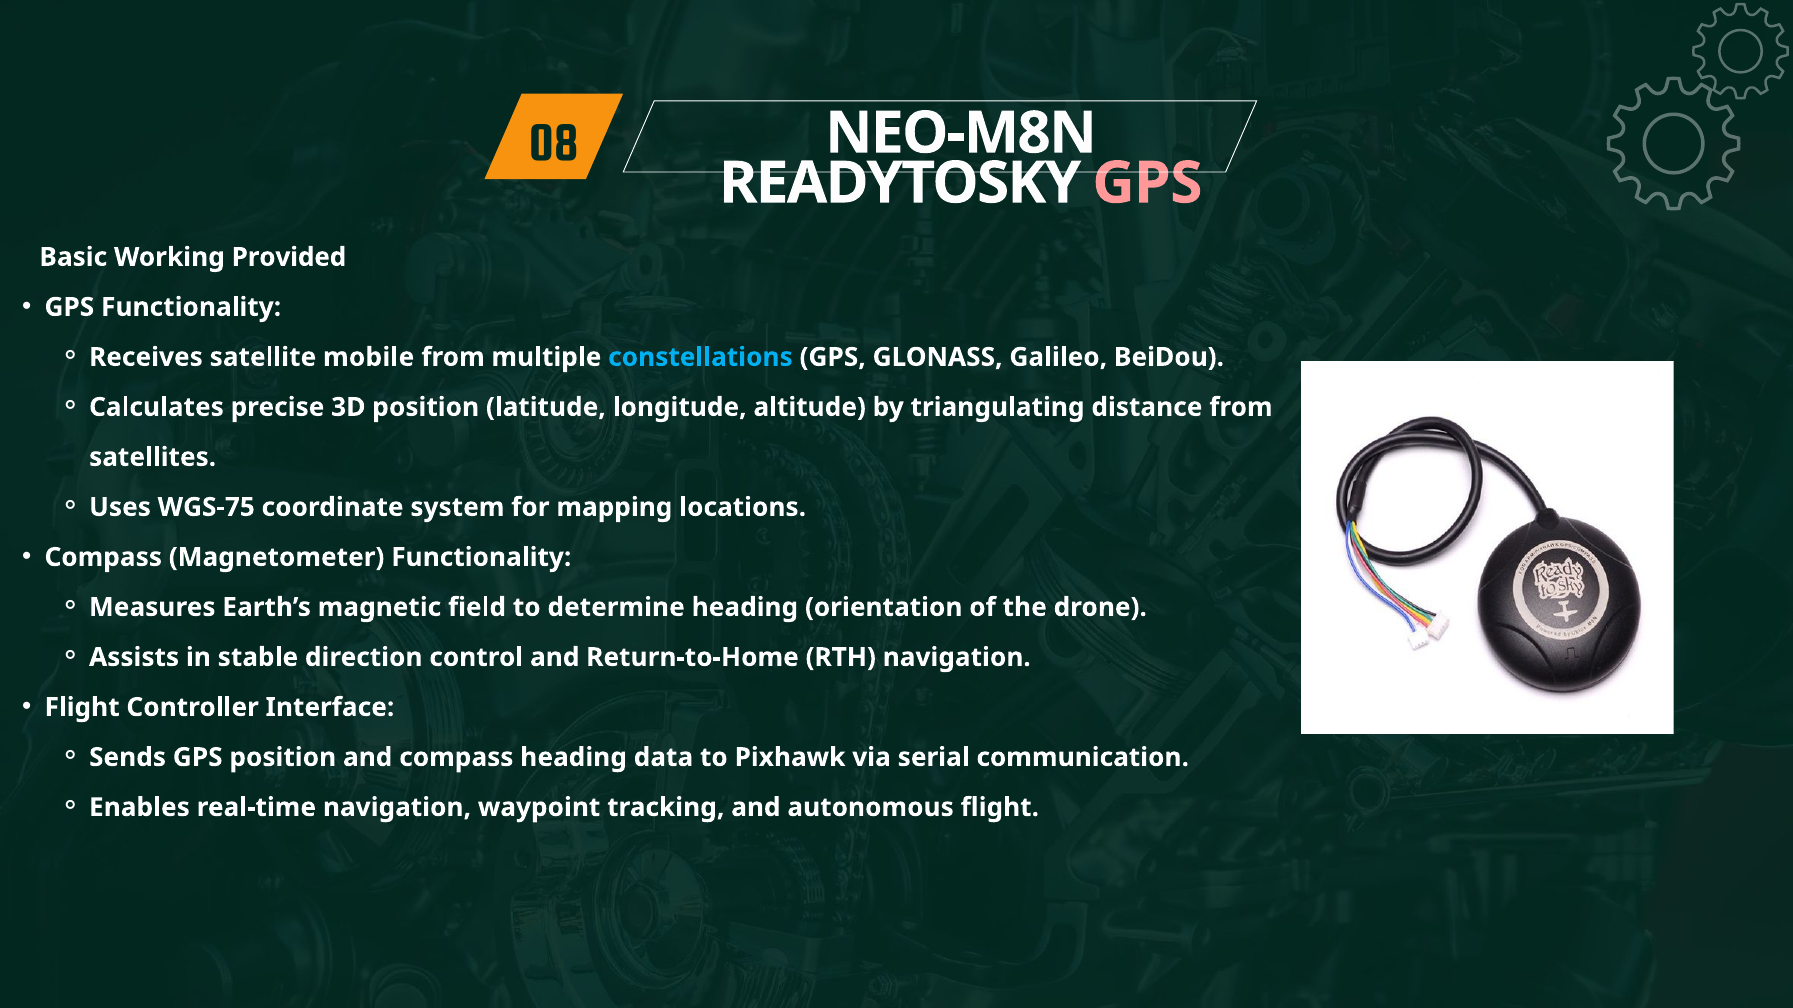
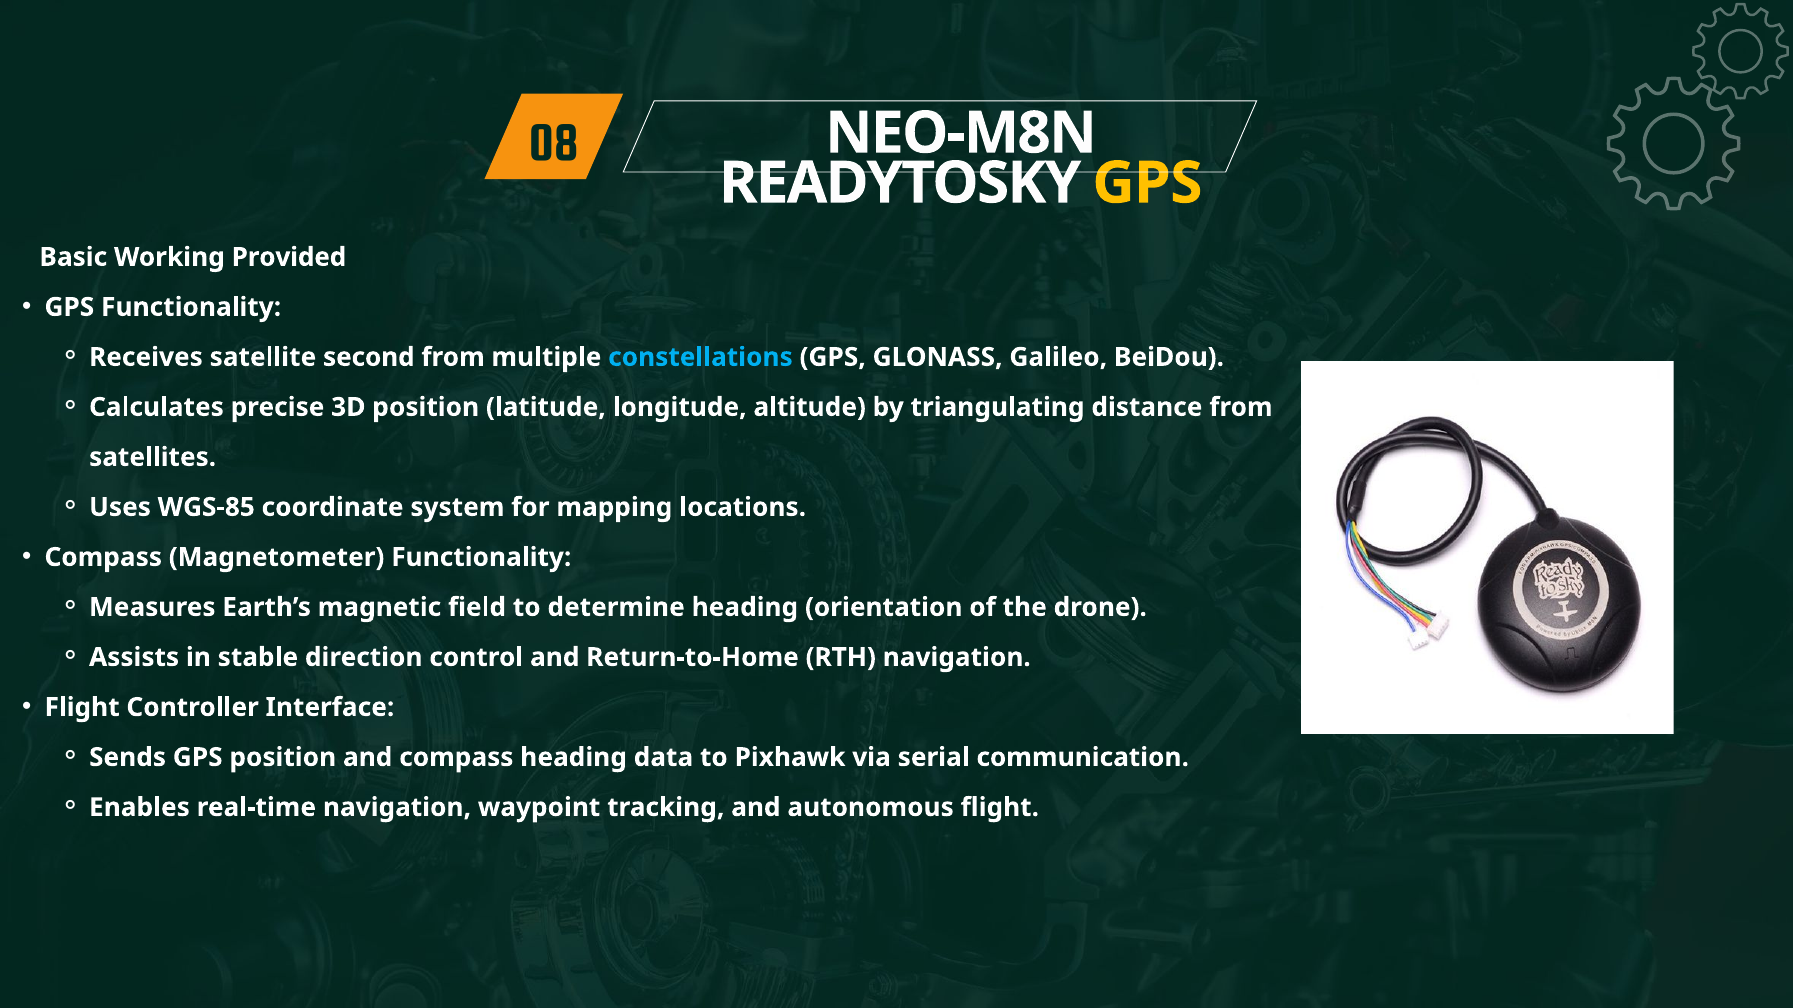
GPS colour: pink -> yellow (1147, 183)
mobile: mobile -> second (369, 357)
WGS-75: WGS-75 -> WGS-85 (206, 507)
